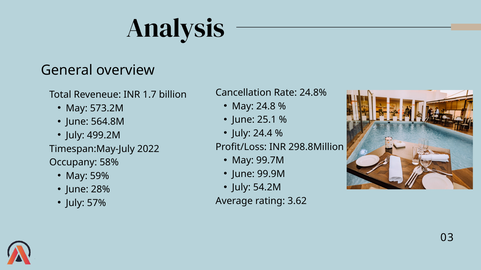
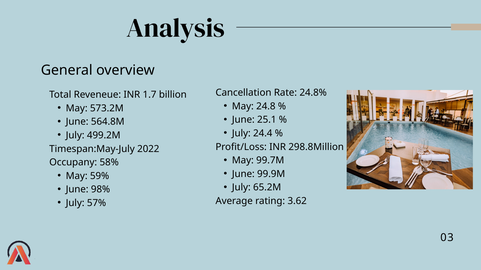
54.2M: 54.2M -> 65.2M (267, 188)
28%: 28% -> 98% (101, 190)
